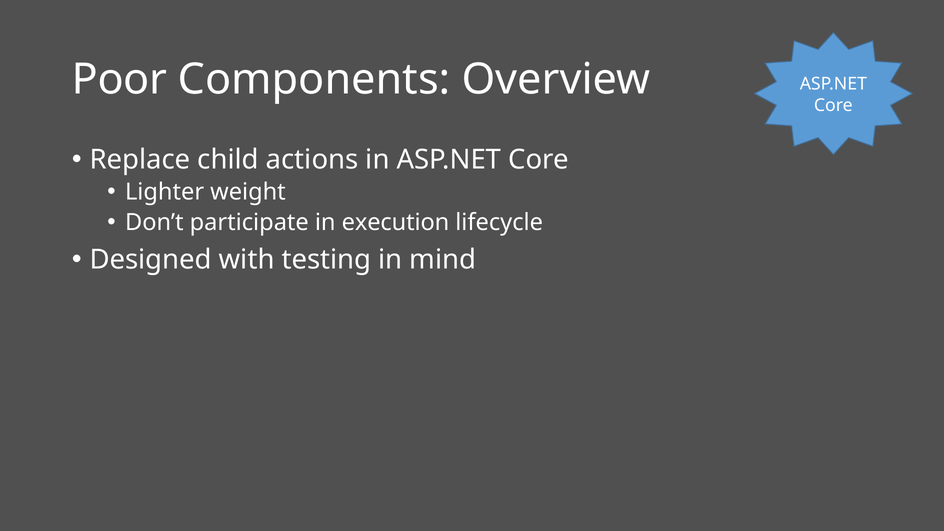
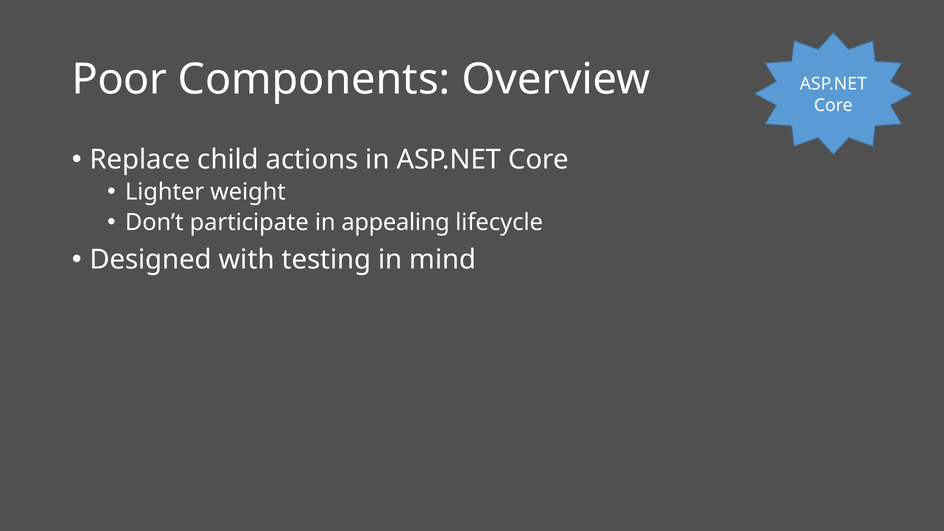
execution: execution -> appealing (396, 222)
